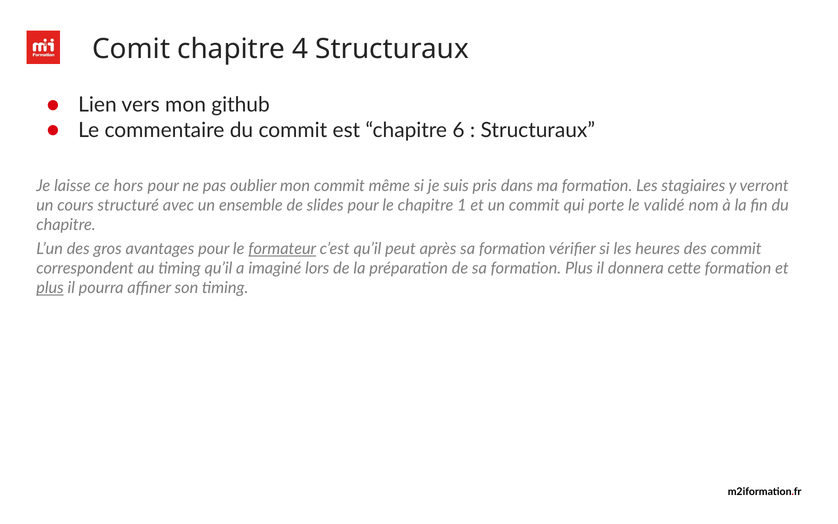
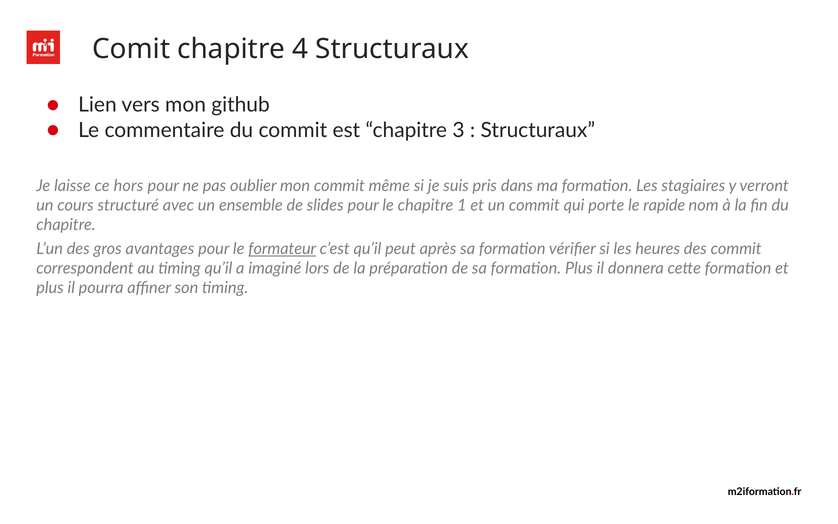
6: 6 -> 3 (459, 130)
validé: validé -> rapide (664, 205)
plus underline: present -> none (50, 288)
